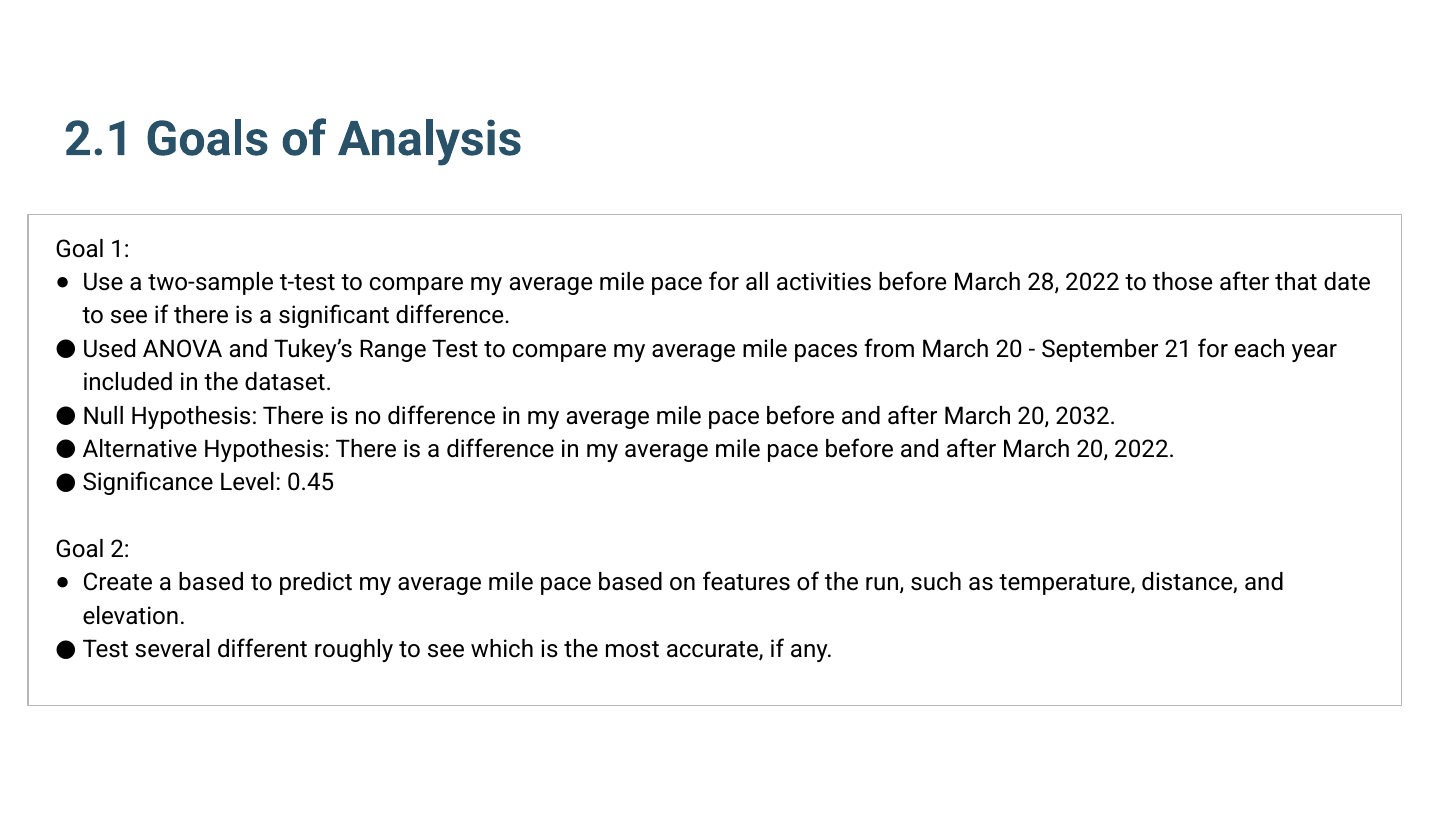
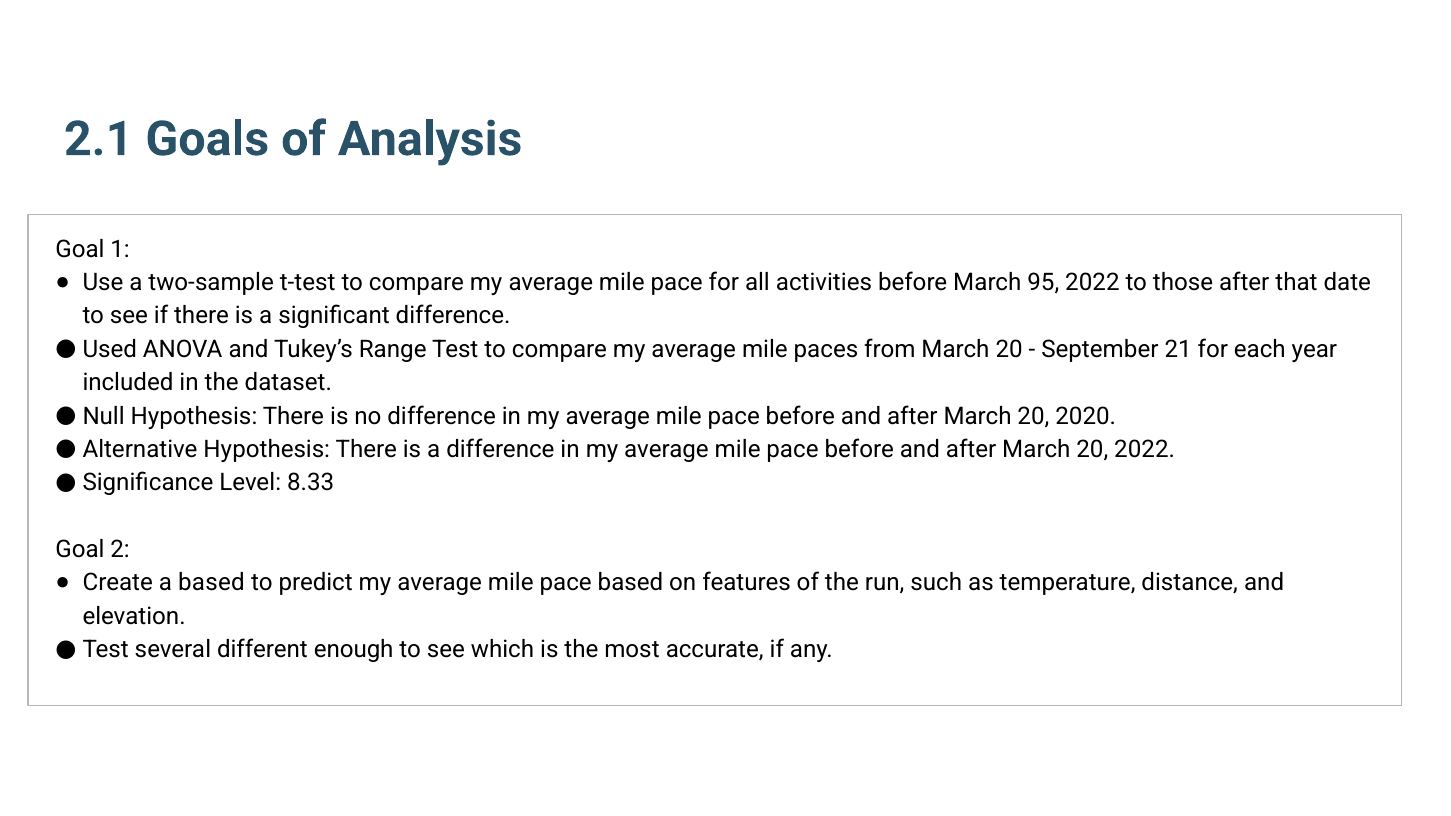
28: 28 -> 95 (1043, 283)
2032: 2032 -> 2020 (1086, 416)
0.45: 0.45 -> 8.33 (311, 483)
roughly: roughly -> enough (354, 650)
